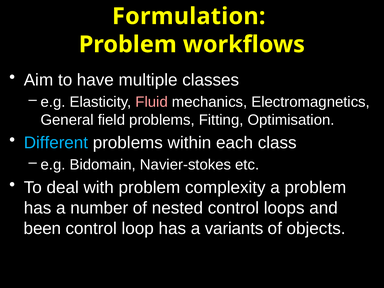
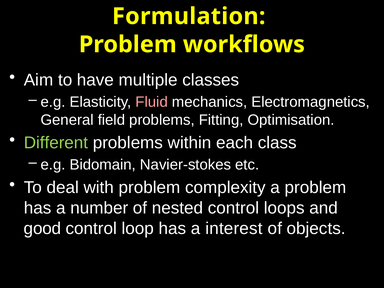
Different colour: light blue -> light green (56, 143)
been: been -> good (42, 228)
variants: variants -> interest (234, 228)
